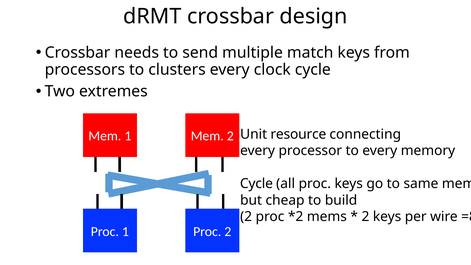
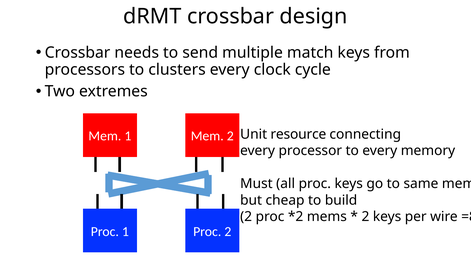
Cycle: Cycle -> Must (256, 184)
